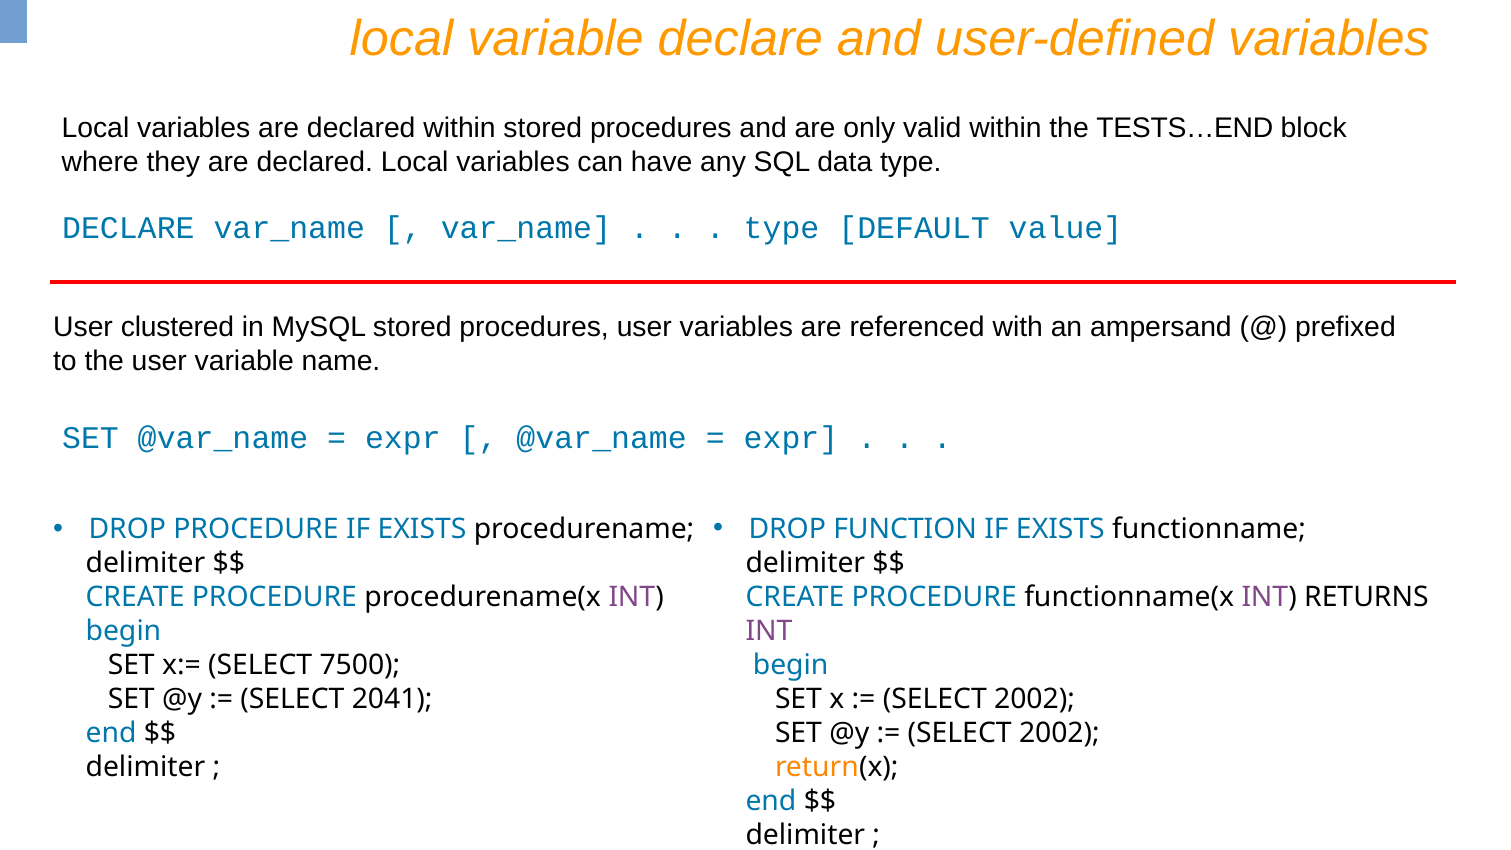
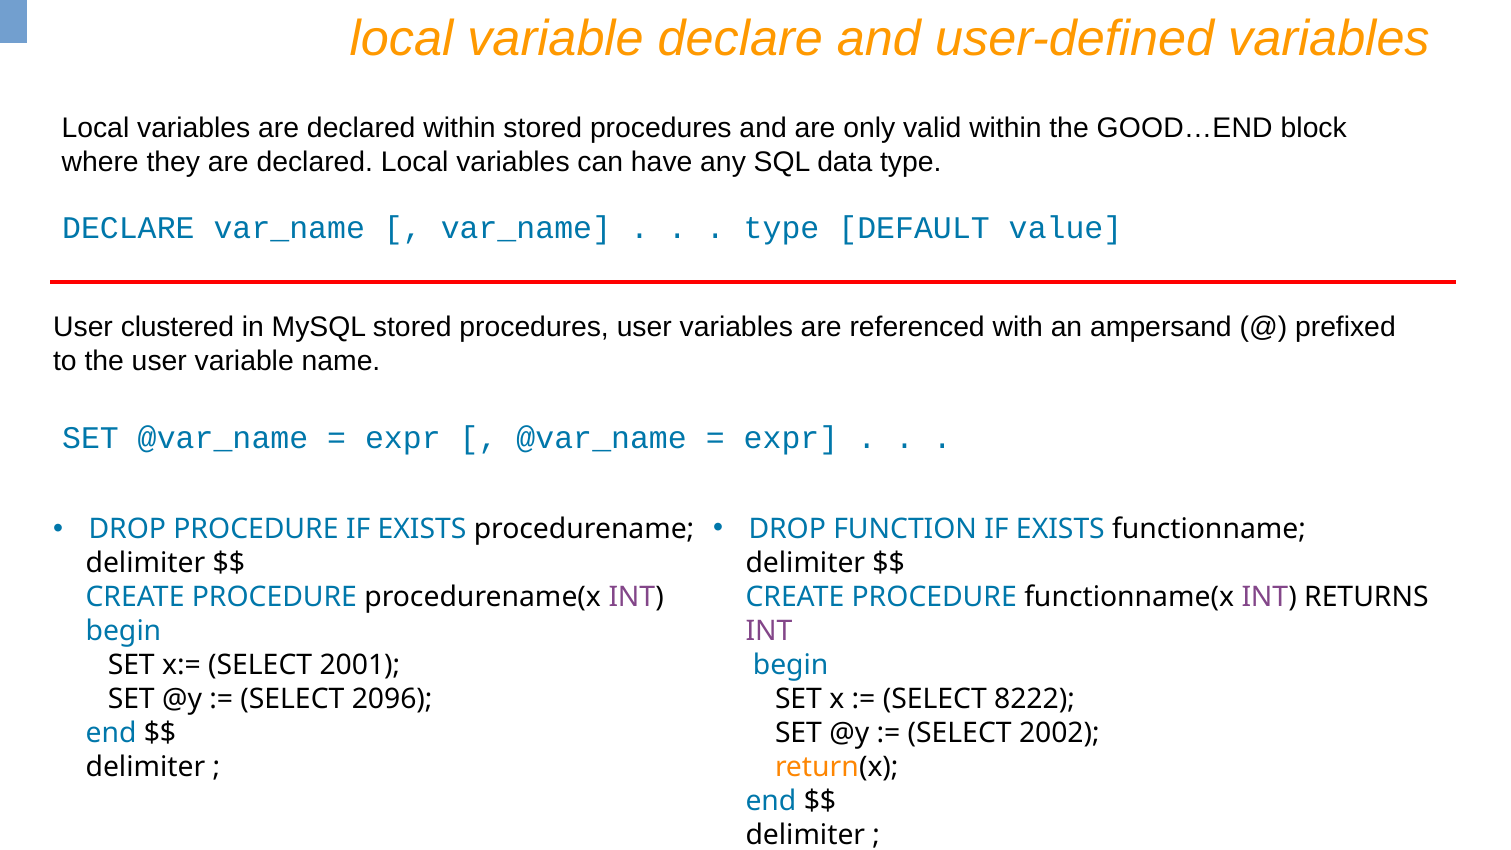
TESTS…END: TESTS…END -> GOOD…END (1185, 128)
7500: 7500 -> 2001 (360, 665)
2002: 2002 -> 8222 (1034, 699)
2041: 2041 -> 2096 (392, 699)
